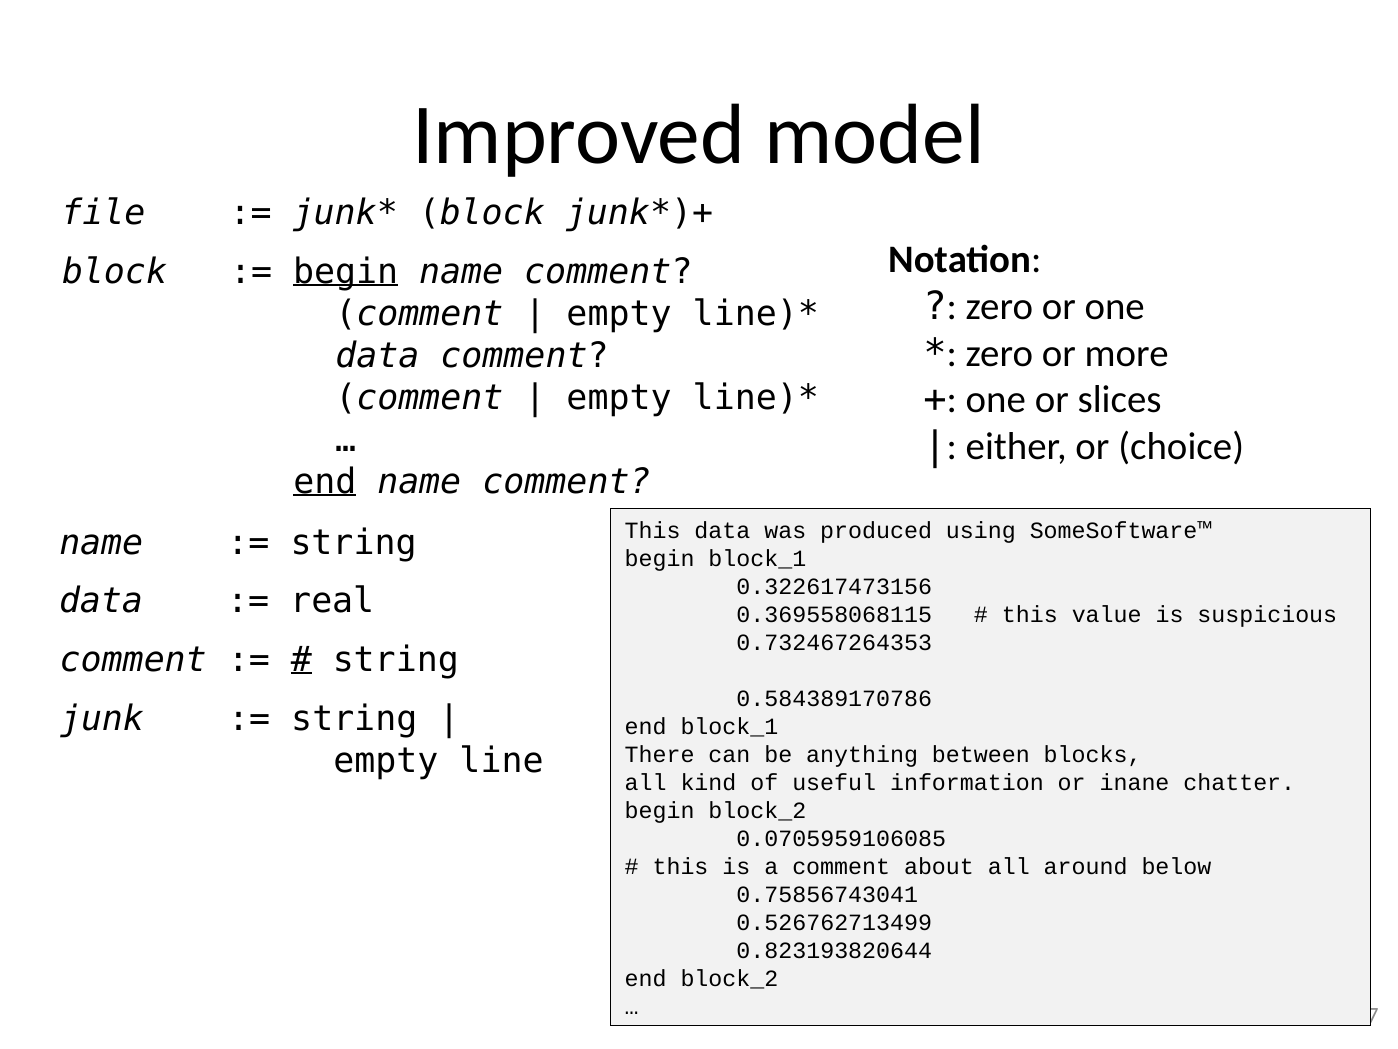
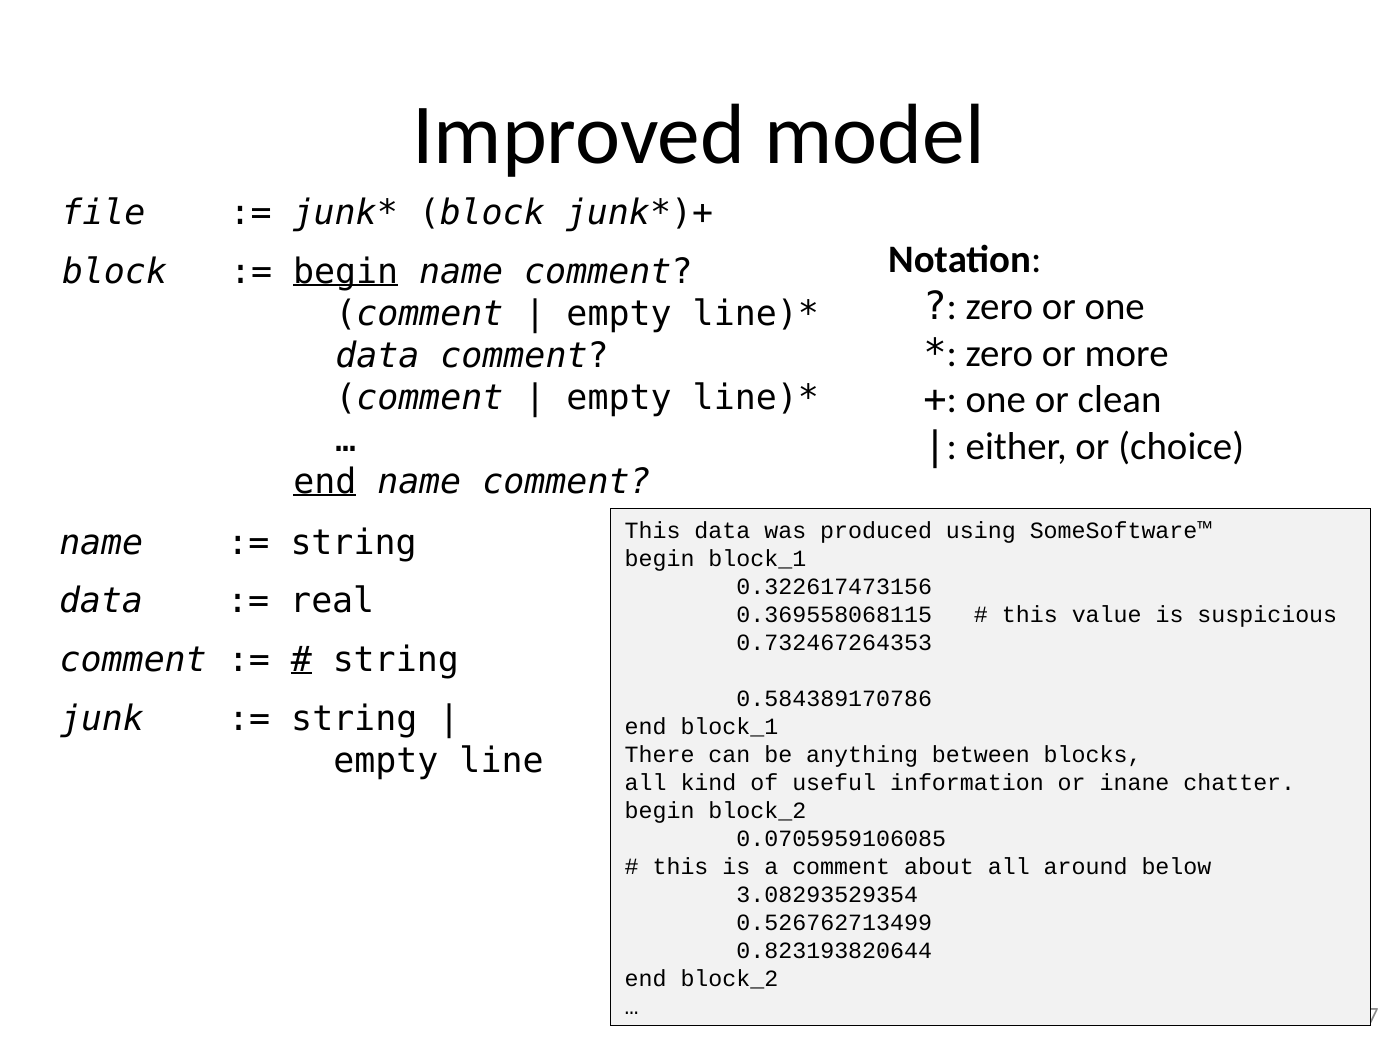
slices: slices -> clean (1120, 400)
0.75856743041: 0.75856743041 -> 3.08293529354 (827, 894)
